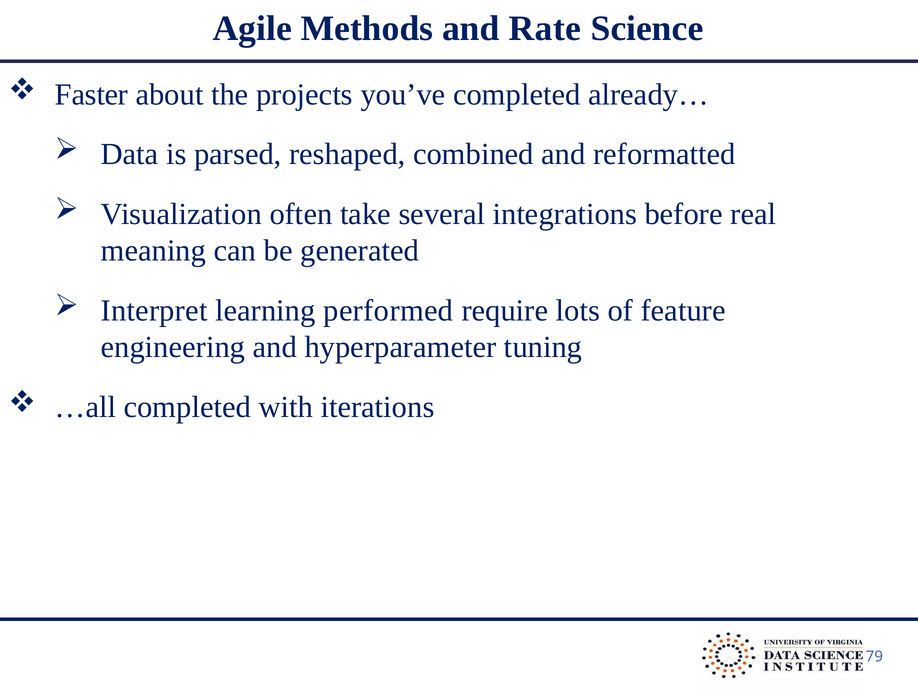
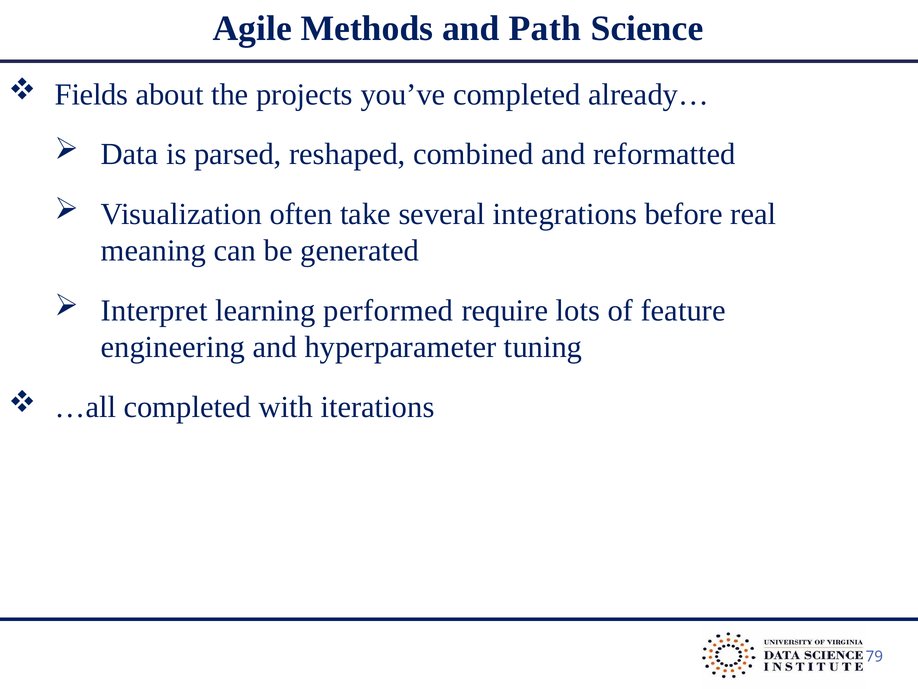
Rate: Rate -> Path (545, 28)
Faster: Faster -> Fields (92, 95)
